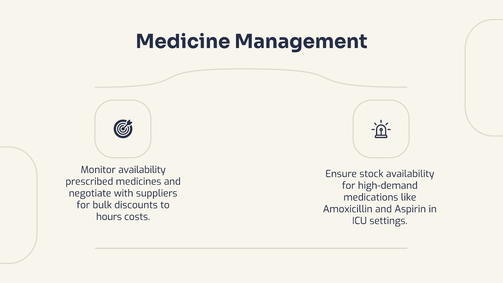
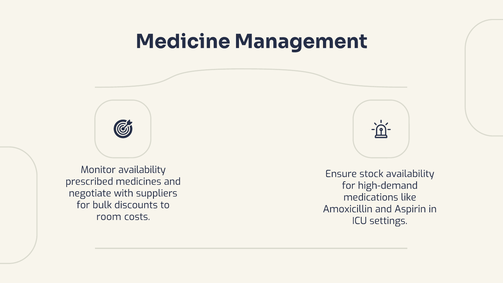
hours: hours -> room (109, 217)
